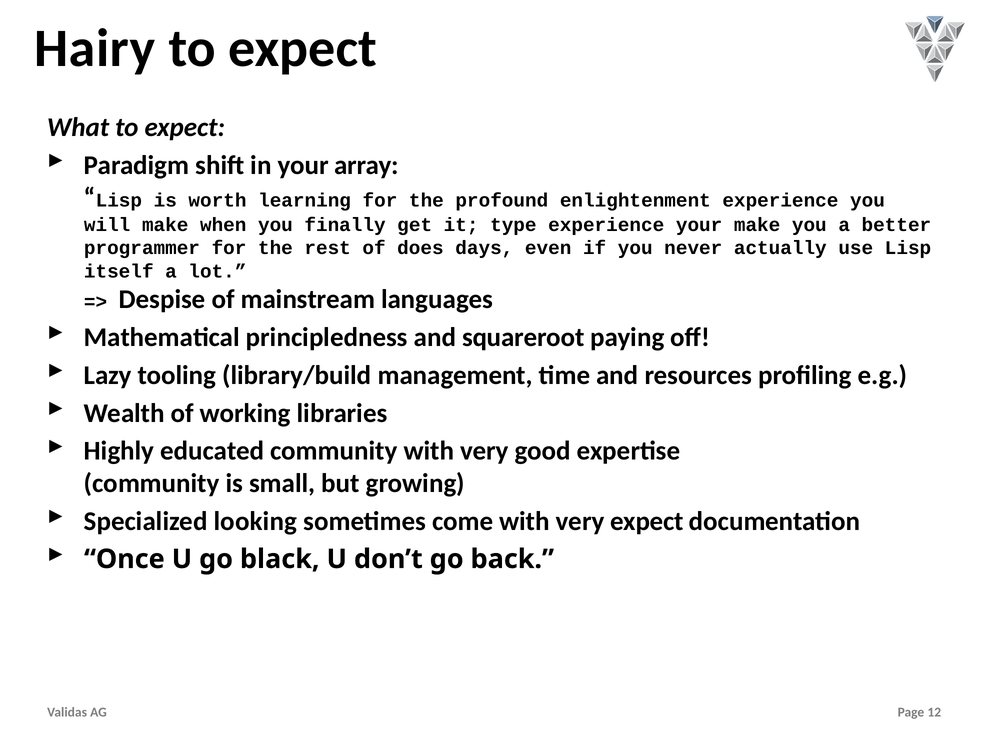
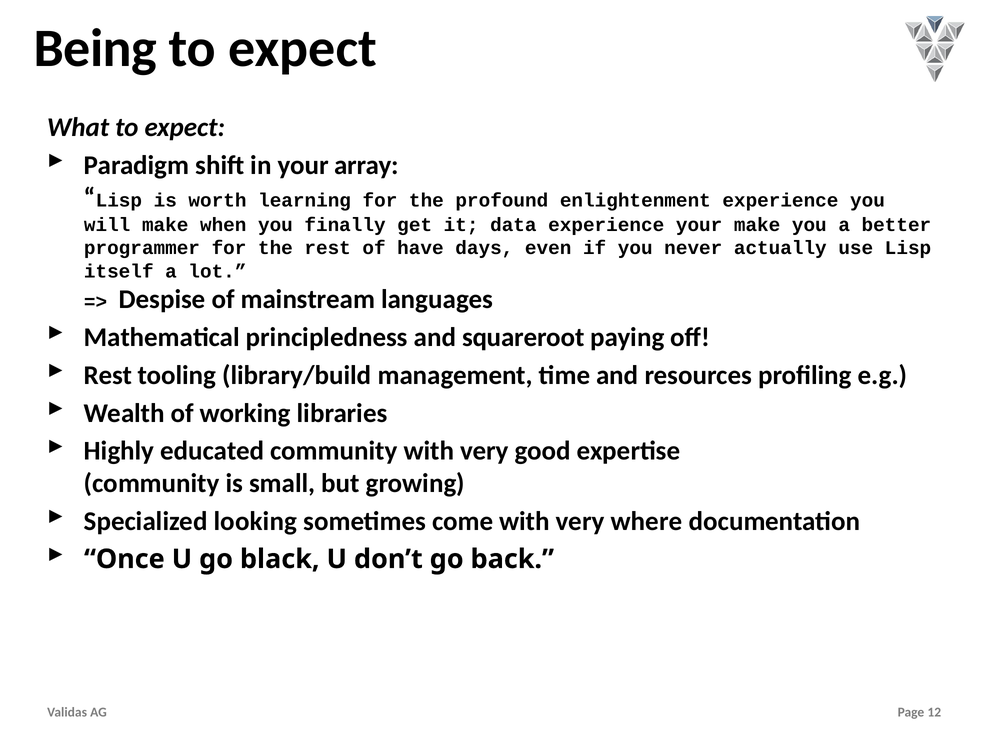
Hairy: Hairy -> Being (95, 48)
type: type -> data (513, 225)
does: does -> have (420, 248)
Lazy: Lazy -> Rest (108, 375)
very expect: expect -> where (647, 521)
